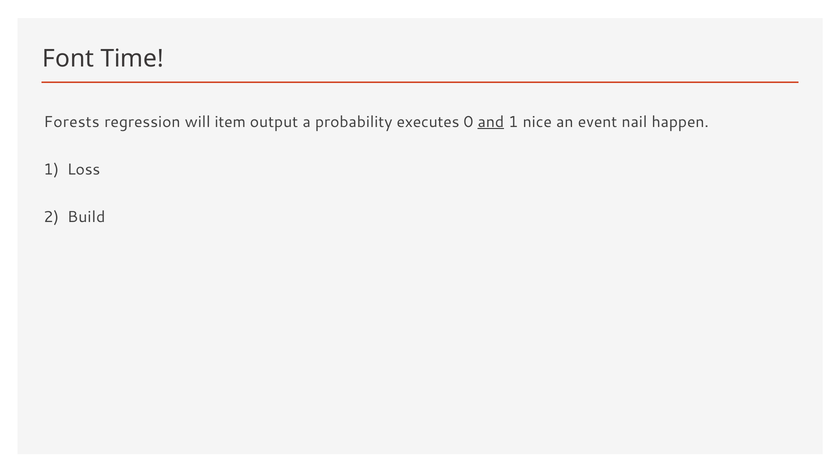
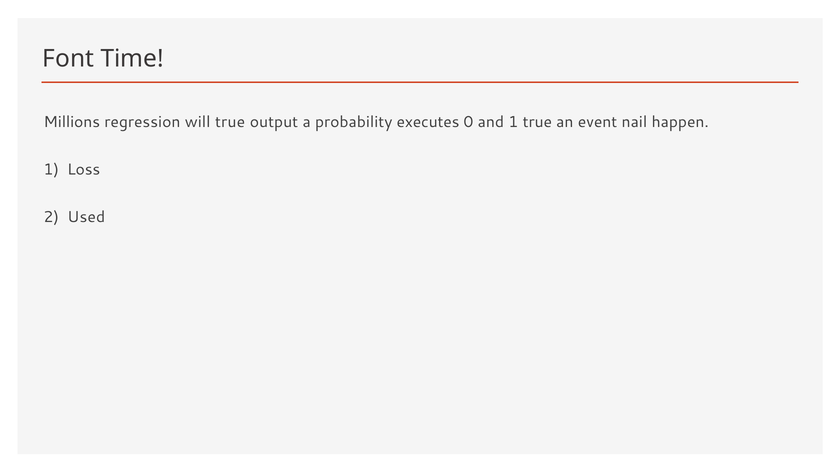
Forests: Forests -> Millions (72, 122)
will item: item -> true (230, 122)
and underline: present -> none (491, 122)
1 nice: nice -> true (537, 122)
Build: Build -> Used (86, 217)
